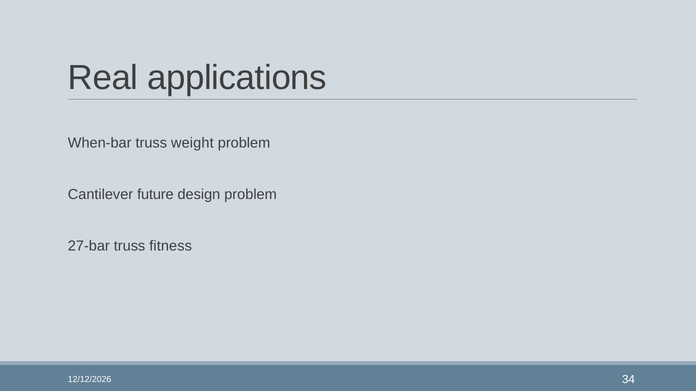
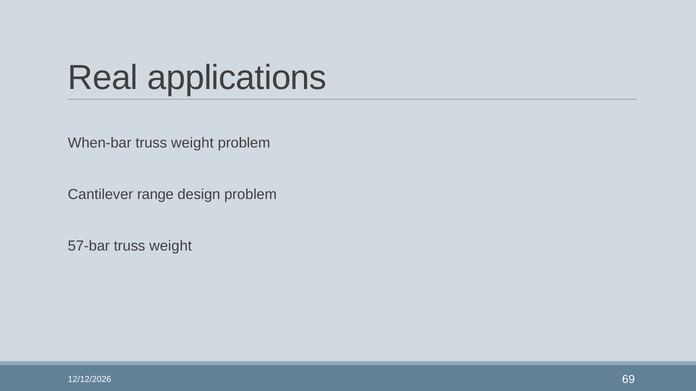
future: future -> range (155, 195)
27-bar: 27-bar -> 57-bar (89, 247)
fitness: fitness -> weight (171, 247)
34: 34 -> 69 (628, 380)
